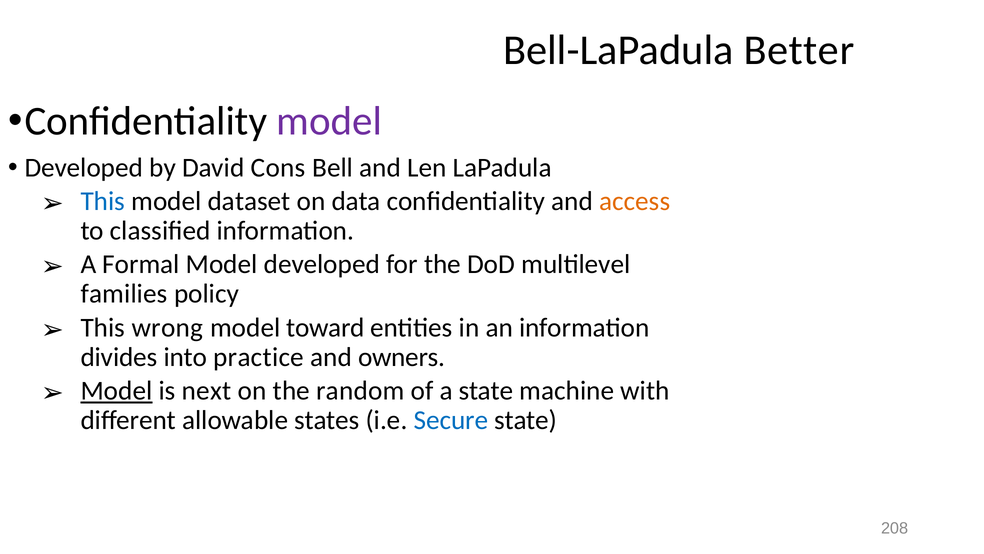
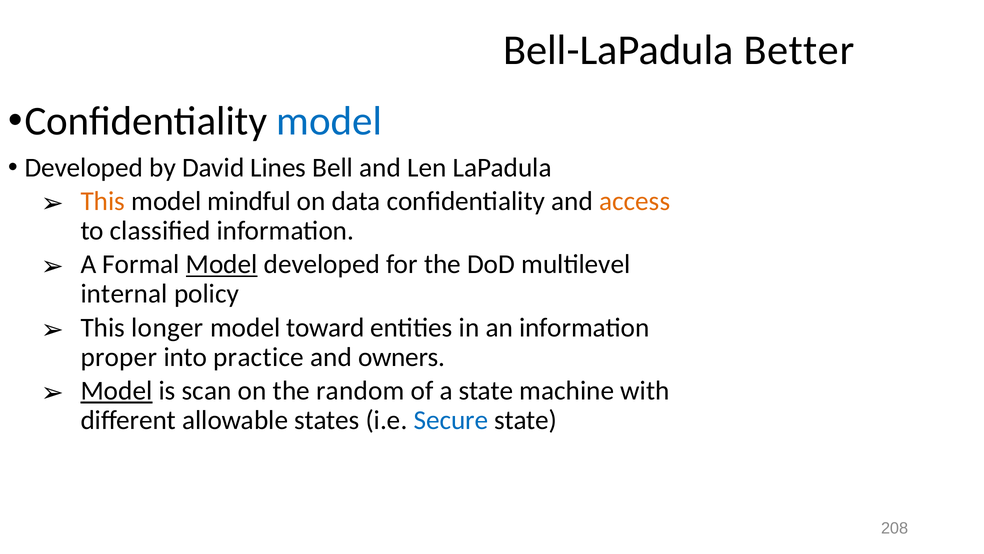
model colour: purple -> blue (329, 121)
Cons: Cons -> Lines (278, 168)
This colour: blue -> orange (103, 201)
dataset: dataset -> mindful (249, 201)
Model underline: none -> present (222, 264)
families: families -> internal (124, 294)
wrong: wrong -> longer (167, 327)
divides: divides -> proper (119, 357)
next: next -> scan (207, 390)
